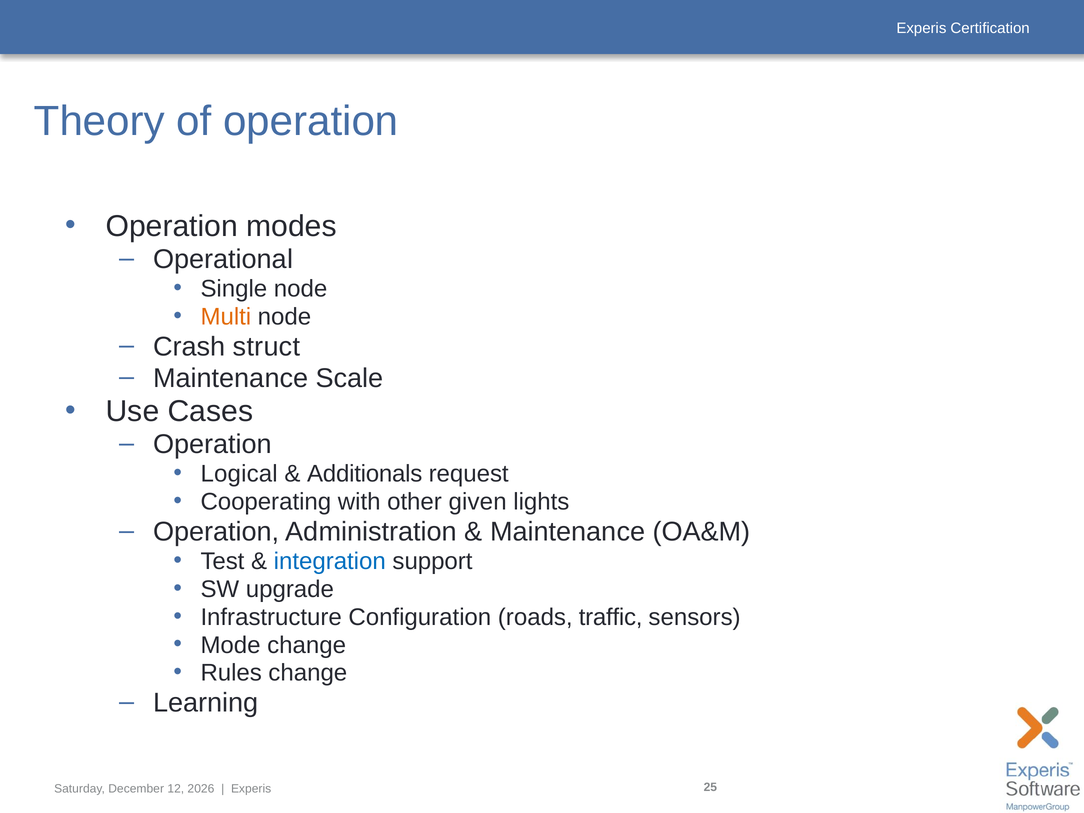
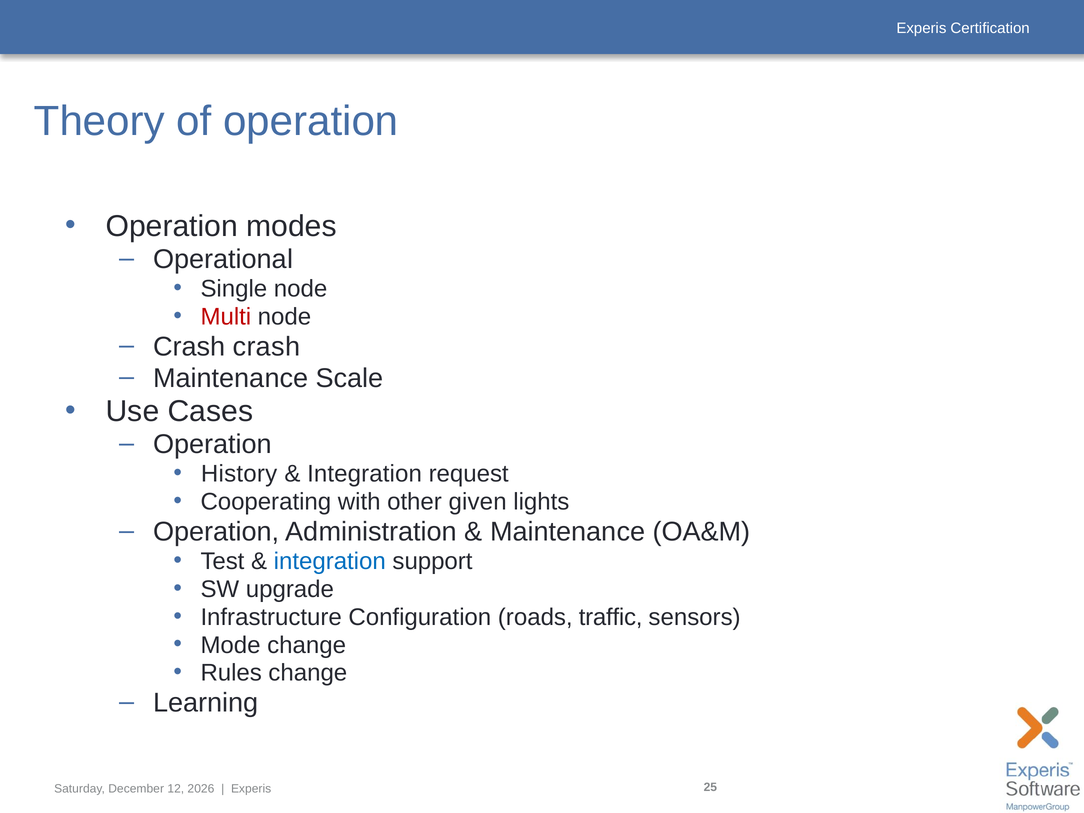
Multi colour: orange -> red (226, 317)
Crash struct: struct -> crash (267, 347)
Logical: Logical -> History (239, 474)
Additionals: Additionals -> Integration (365, 474)
